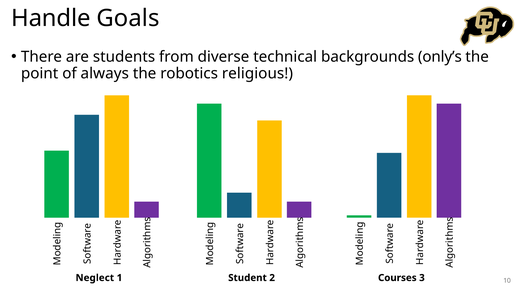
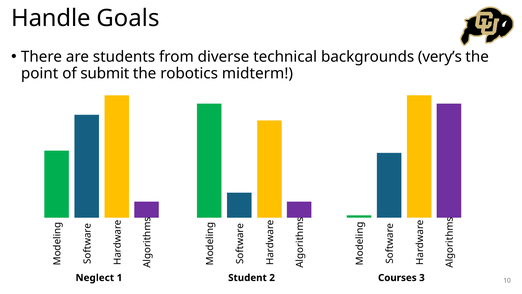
only’s: only’s -> very’s (440, 57)
always: always -> submit (105, 73)
religious: religious -> midterm (257, 73)
